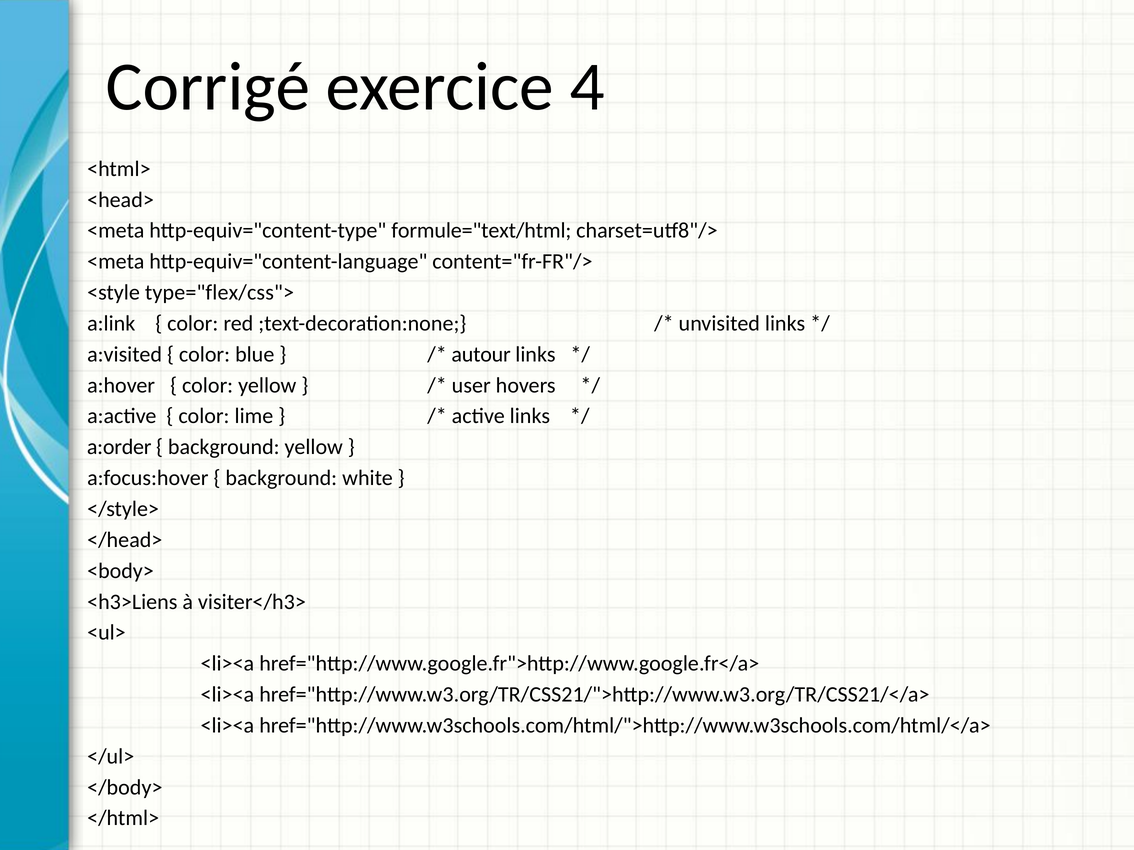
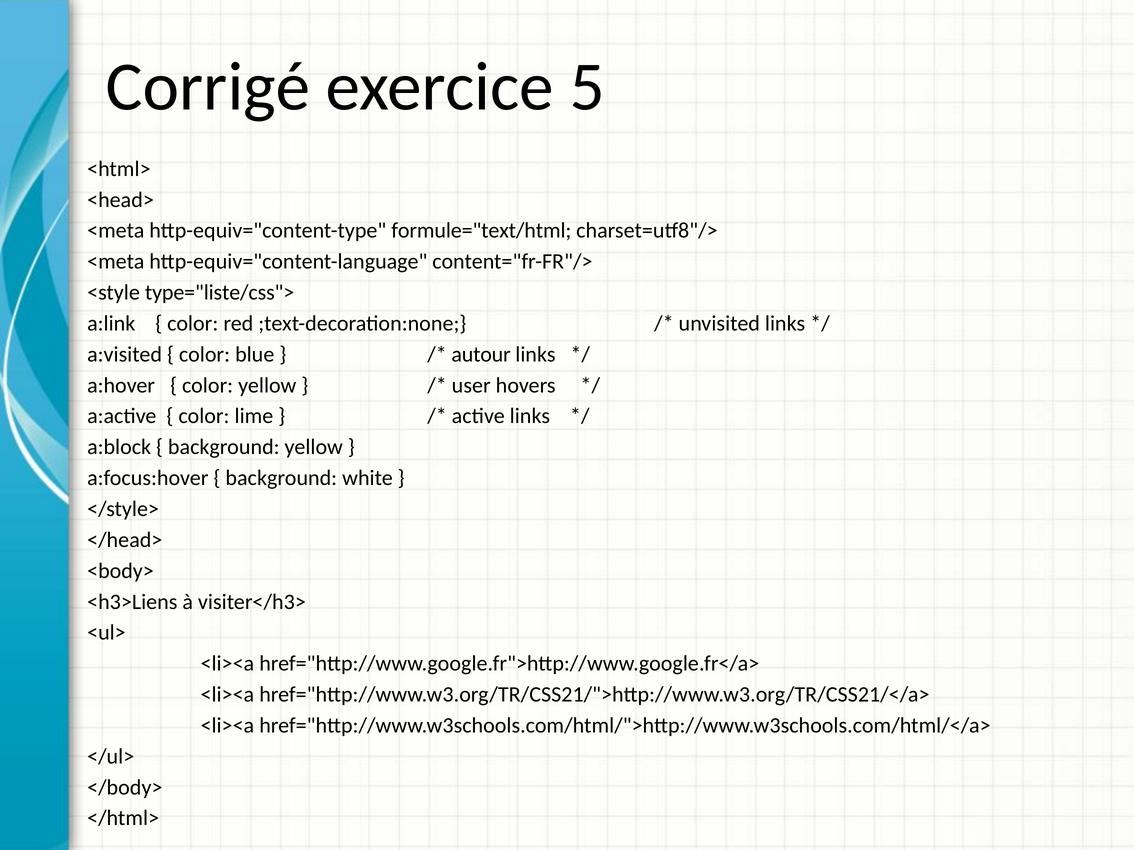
4: 4 -> 5 (587, 87)
type="flex/css">: type="flex/css"> -> type="liste/css"> (220, 293)
a:order: a:order -> a:block (119, 447)
